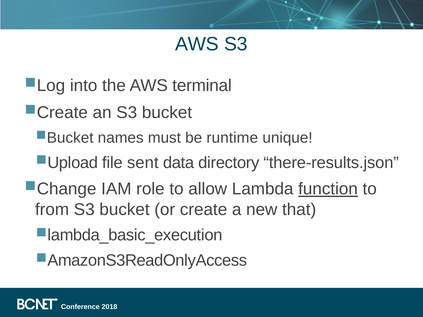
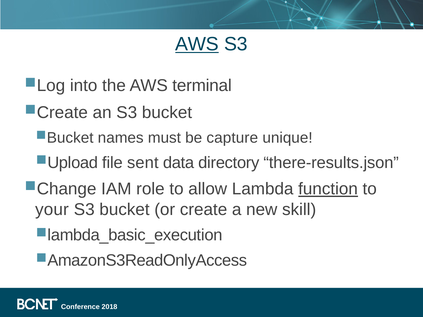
AWS underline: none -> present (197, 44)
runtime: runtime -> capture (232, 138)
from: from -> your (52, 210)
that: that -> skill (299, 210)
